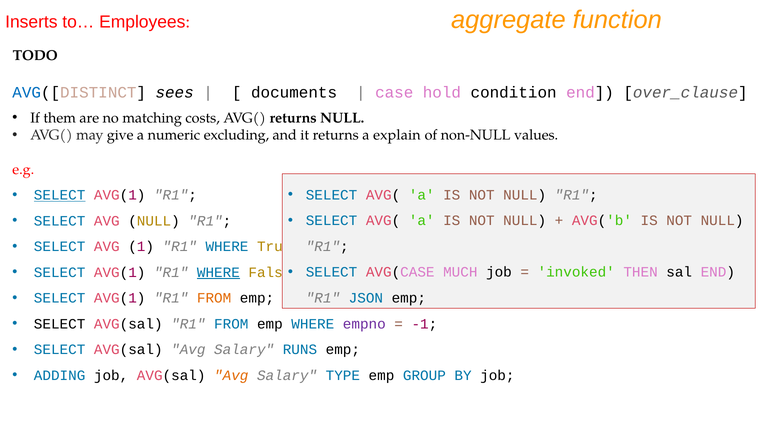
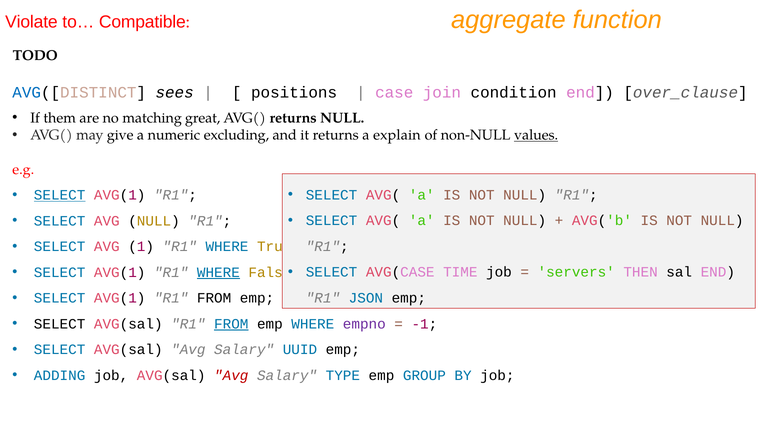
Inserts: Inserts -> Violate (31, 22)
Employees: Employees -> Compatible (142, 22)
documents: documents -> positions (294, 92)
hold: hold -> join (442, 92)
costs: costs -> great (203, 118)
values underline: none -> present (536, 135)
MUCH: MUCH -> TIME (460, 272)
invoked: invoked -> servers (576, 272)
FROM colour: orange -> black (214, 298)
FROM underline: none -> present (231, 324)
RUNS: RUNS -> UUID (300, 350)
Avg colour: orange -> red (231, 375)
